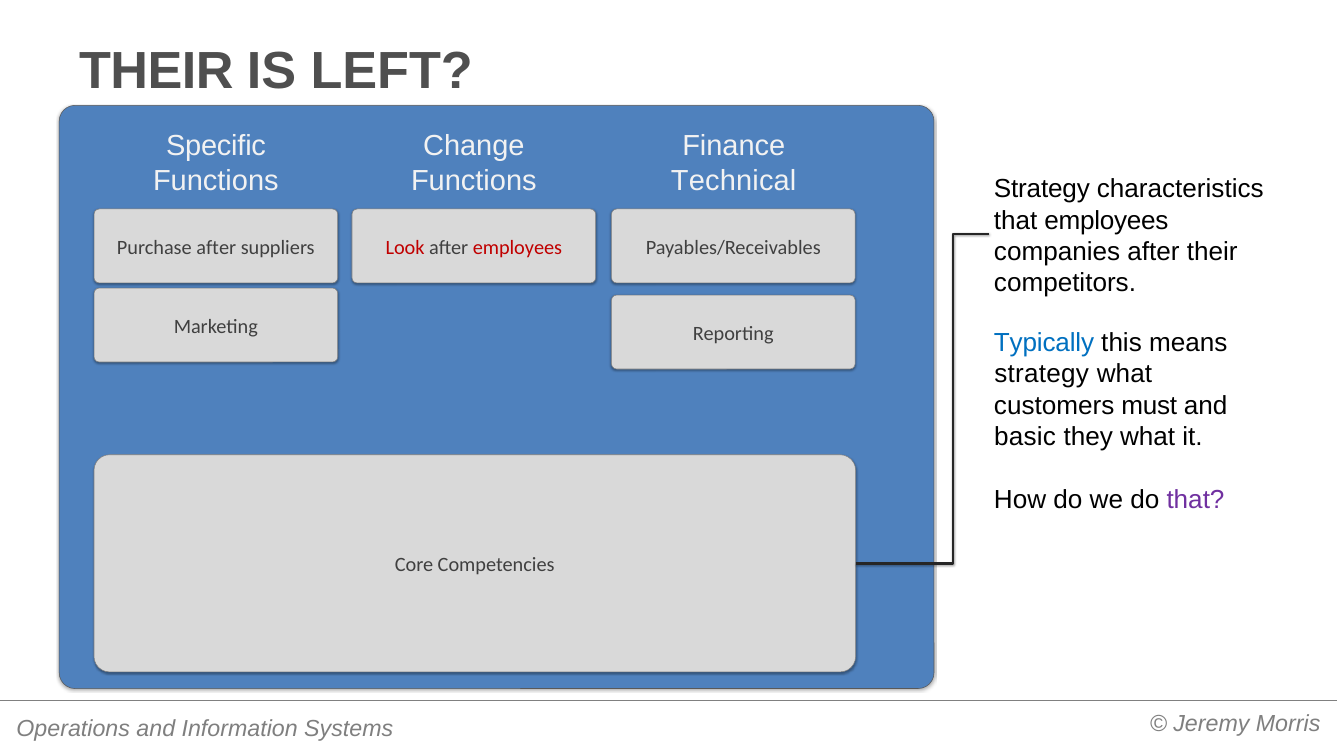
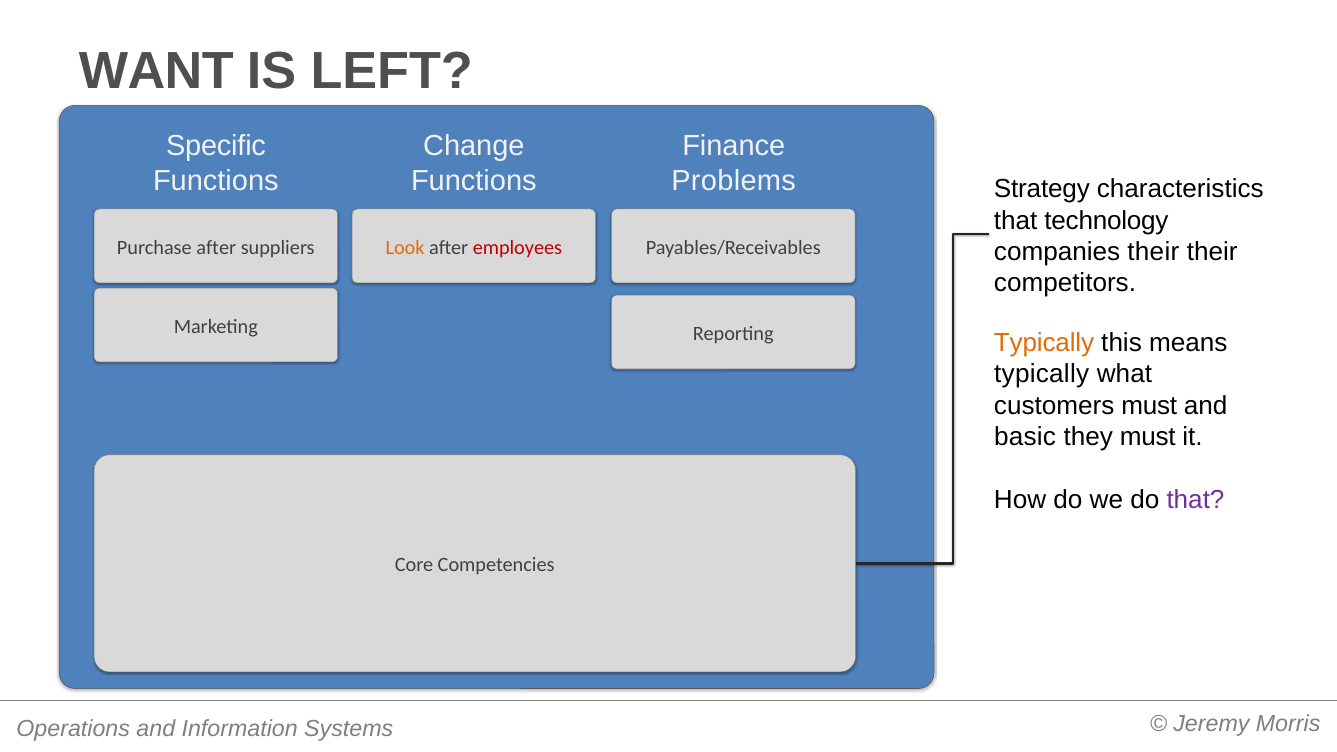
THEIR: THEIR -> WANT (156, 72)
Technical: Technical -> Problems (734, 181)
that employees: employees -> technology (1106, 220)
Look colour: red -> orange (405, 247)
companies after: after -> their (1153, 252)
Typically colour: blue -> orange (1044, 343)
strategy: strategy -> typically (1042, 374)
they what: what -> must (1148, 437)
